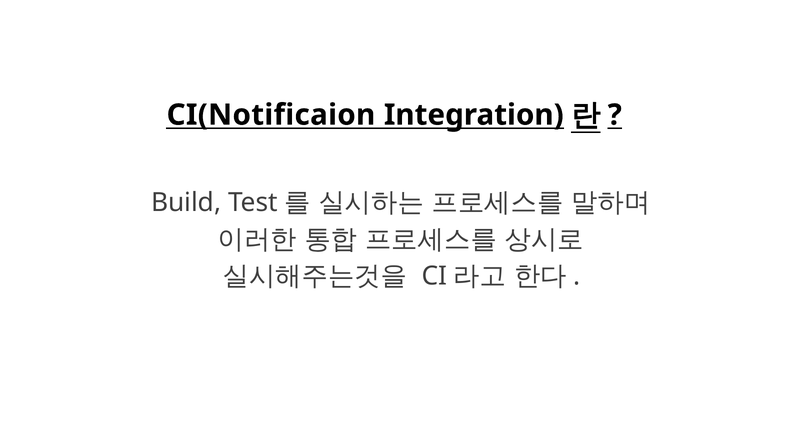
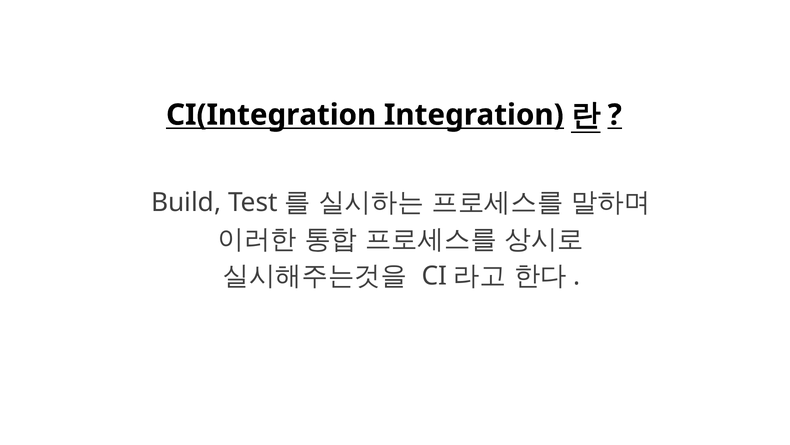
CI(Notificaion: CI(Notificaion -> CI(Integration (271, 115)
